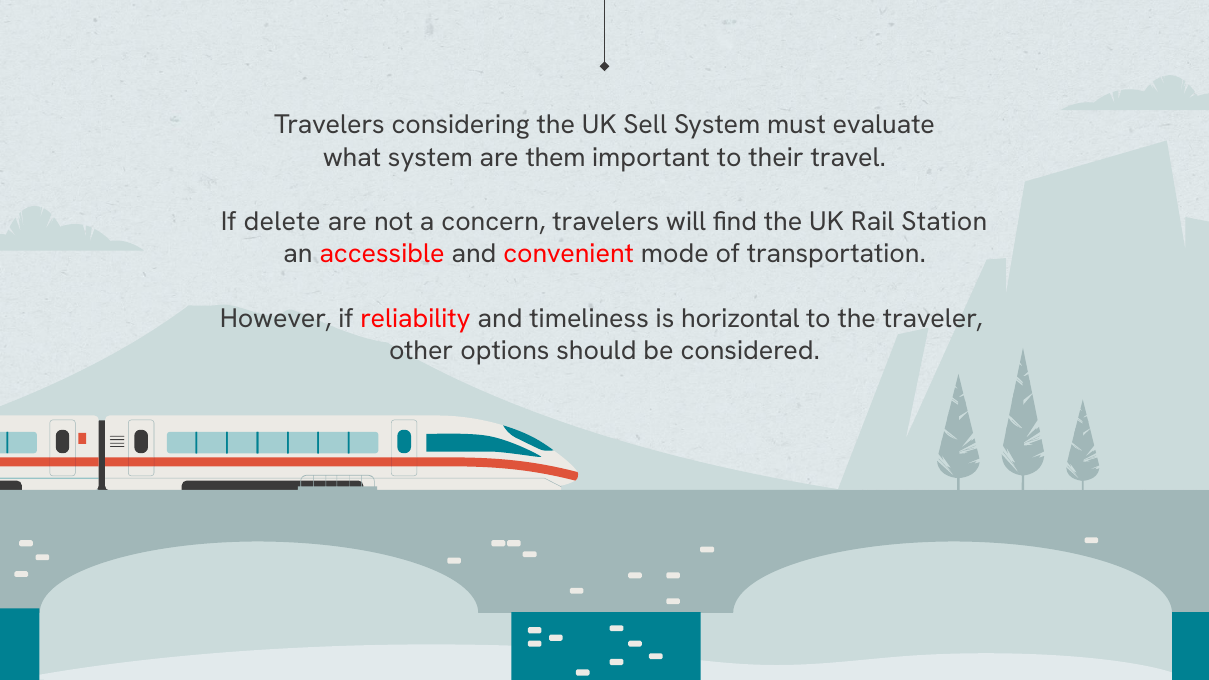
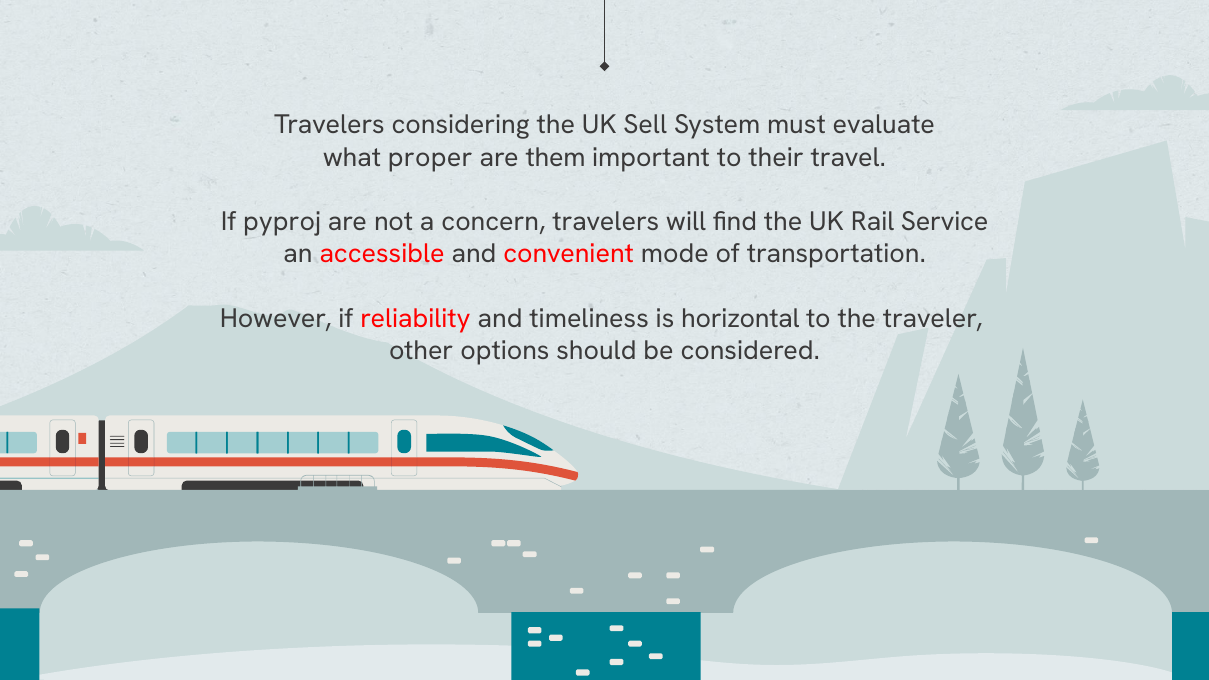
what system: system -> proper (430, 157)
delete: delete -> pyproj (282, 222)
Station: Station -> Service (945, 222)
